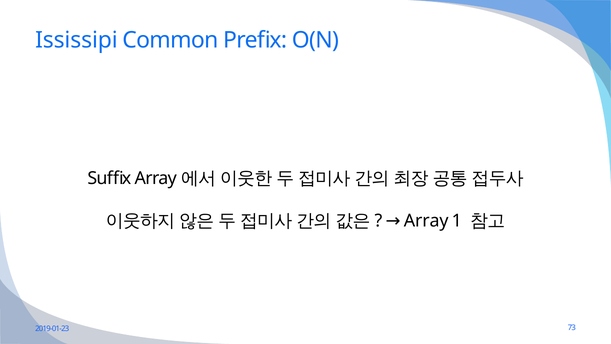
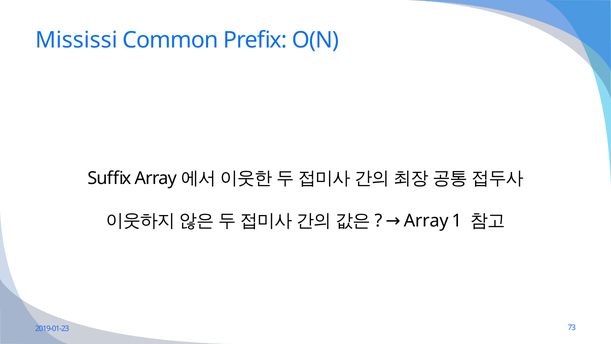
Ississipi: Ississipi -> Mississi (76, 40)
